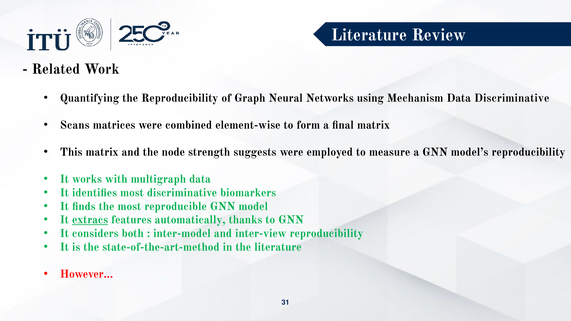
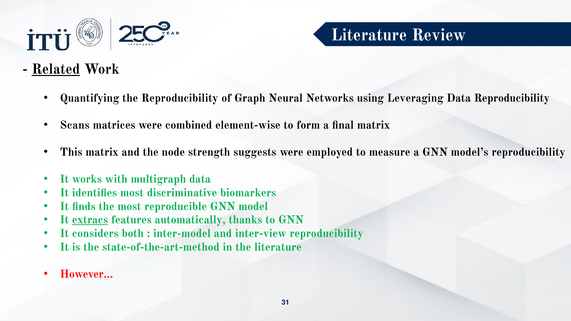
Related underline: none -> present (56, 69)
Mechanism: Mechanism -> Leveraging (415, 98)
Data Discriminative: Discriminative -> Reproducibility (512, 98)
